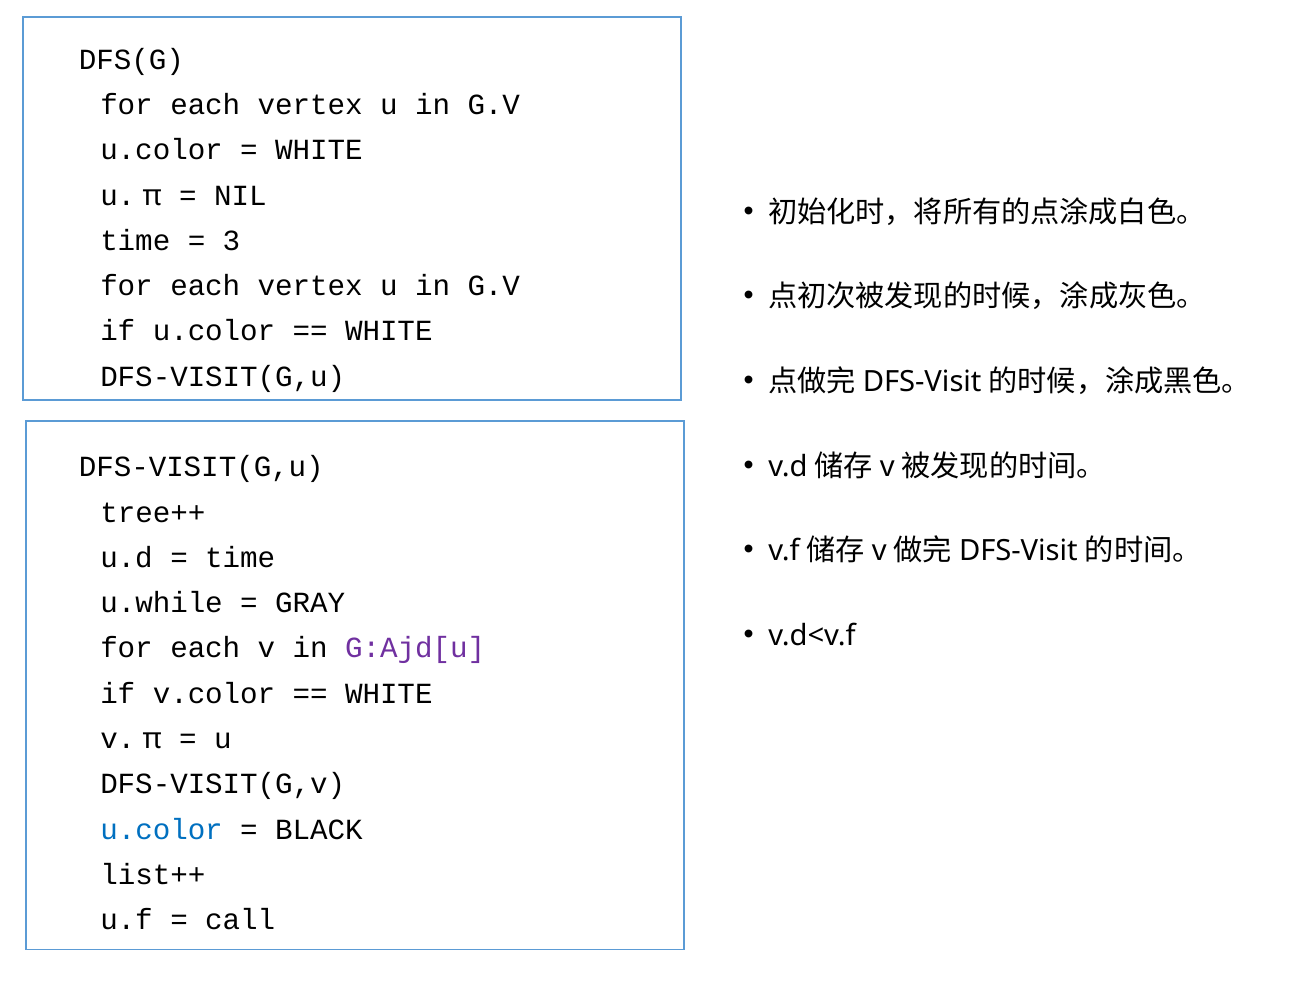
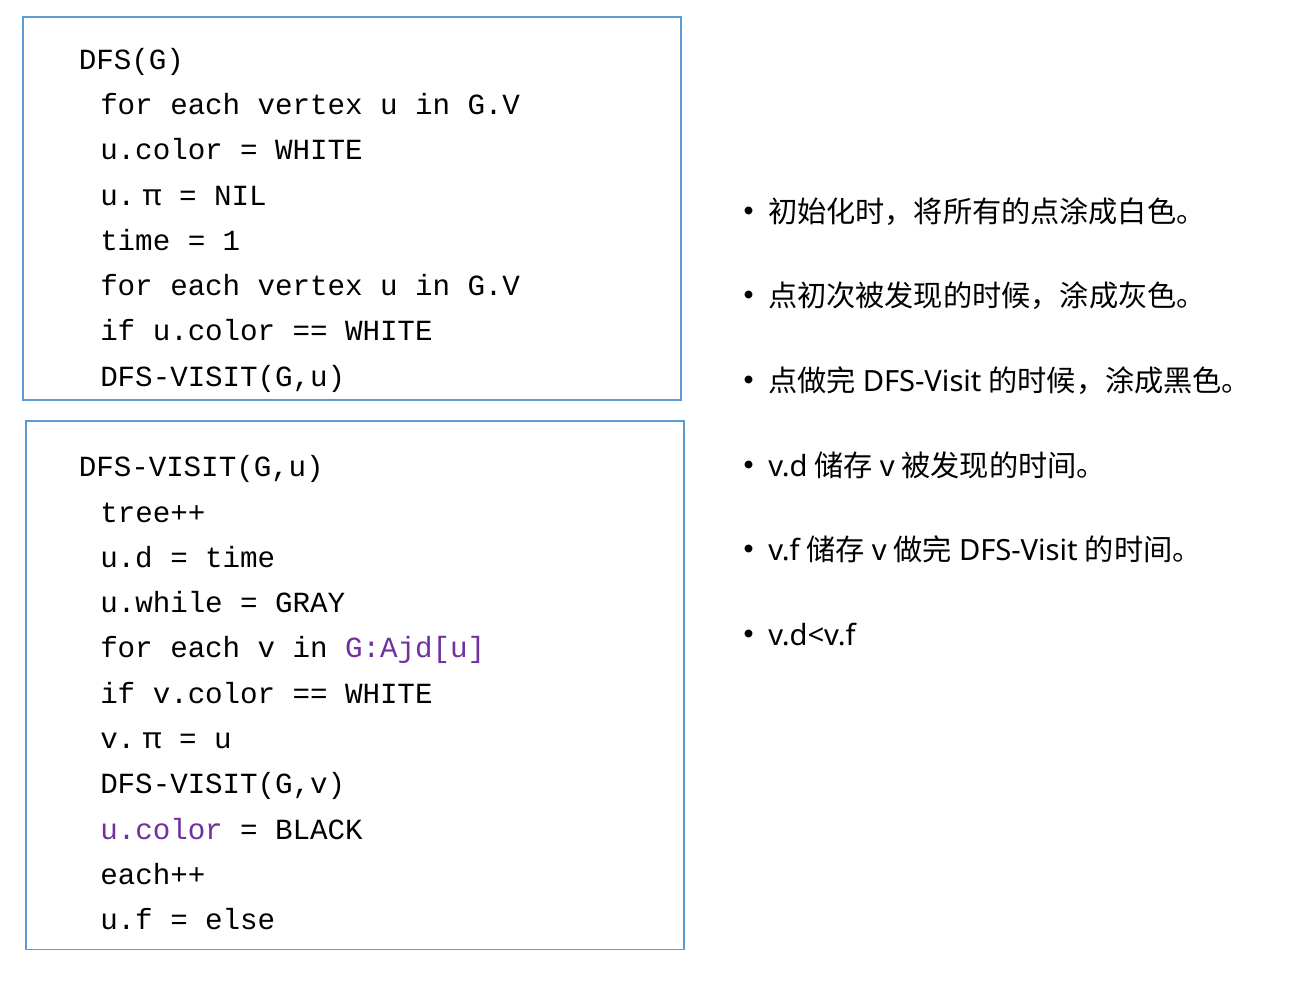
3: 3 -> 1 (231, 241)
u.color colour: blue -> purple (162, 829)
list++: list++ -> each++ (153, 875)
call: call -> else (240, 920)
